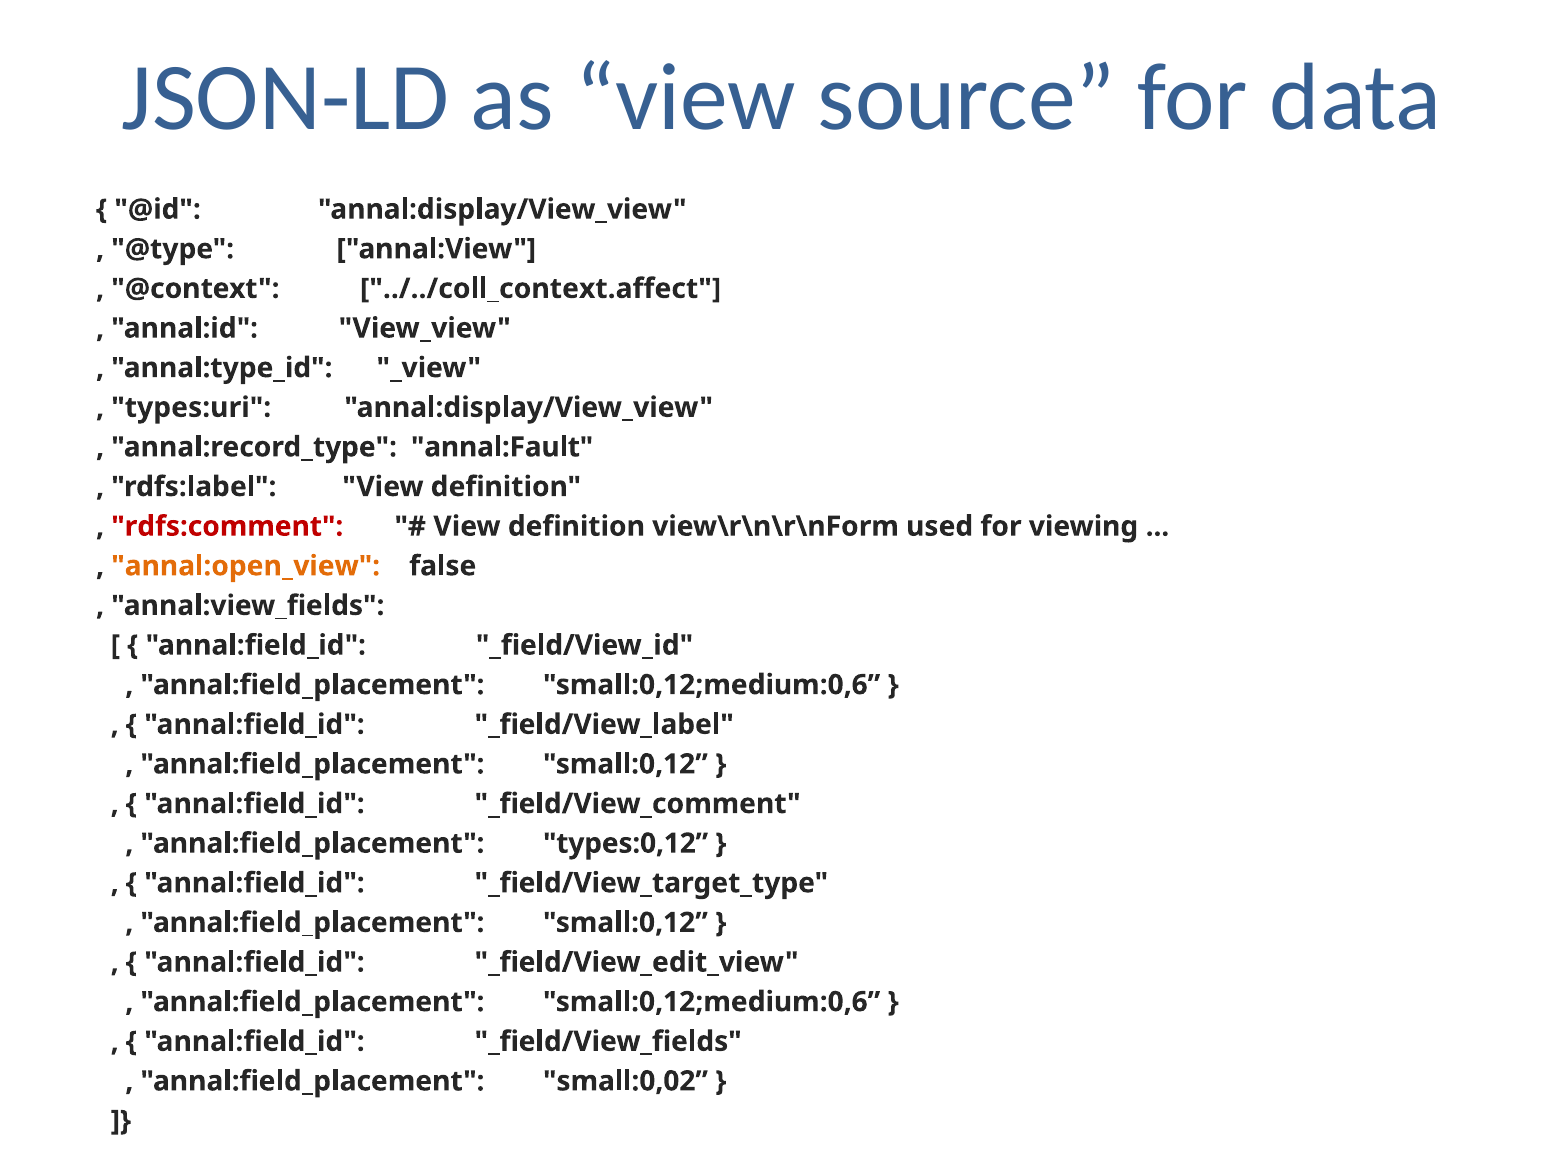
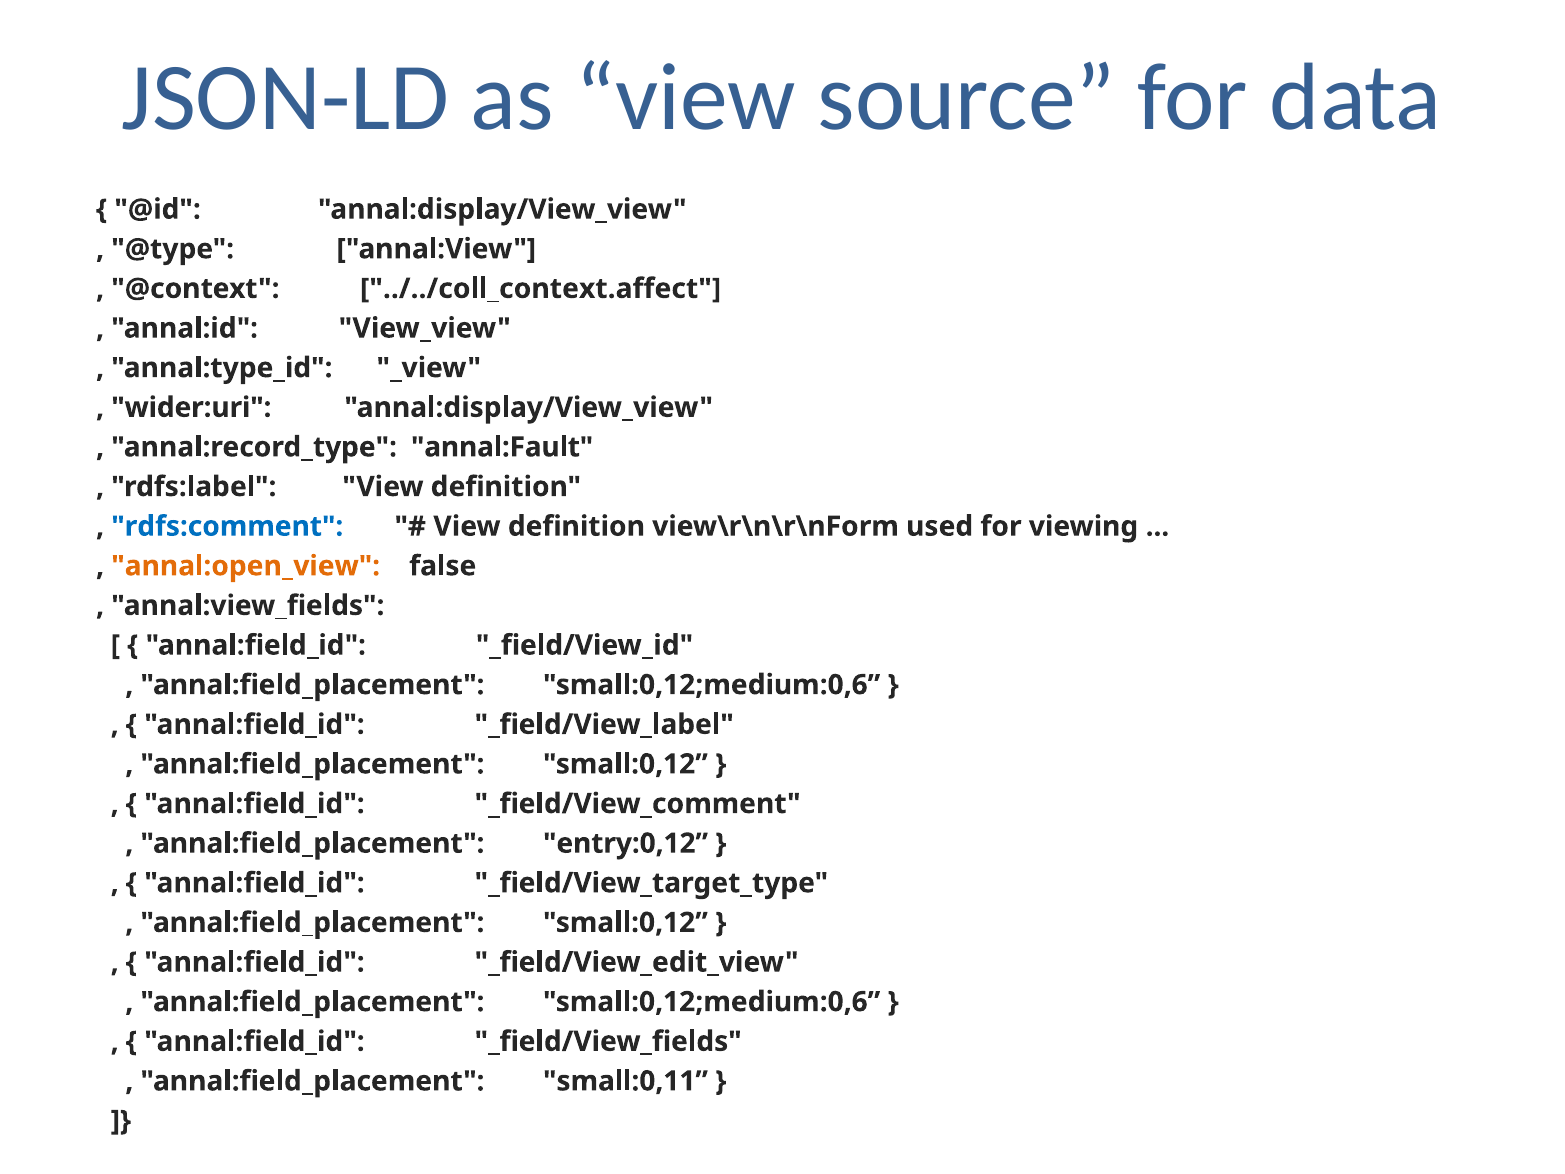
types:uri: types:uri -> wider:uri (191, 407)
rdfs:comment colour: red -> blue (227, 526)
types:0,12: types:0,12 -> entry:0,12 (626, 843)
small:0,02: small:0,02 -> small:0,11 (625, 1081)
